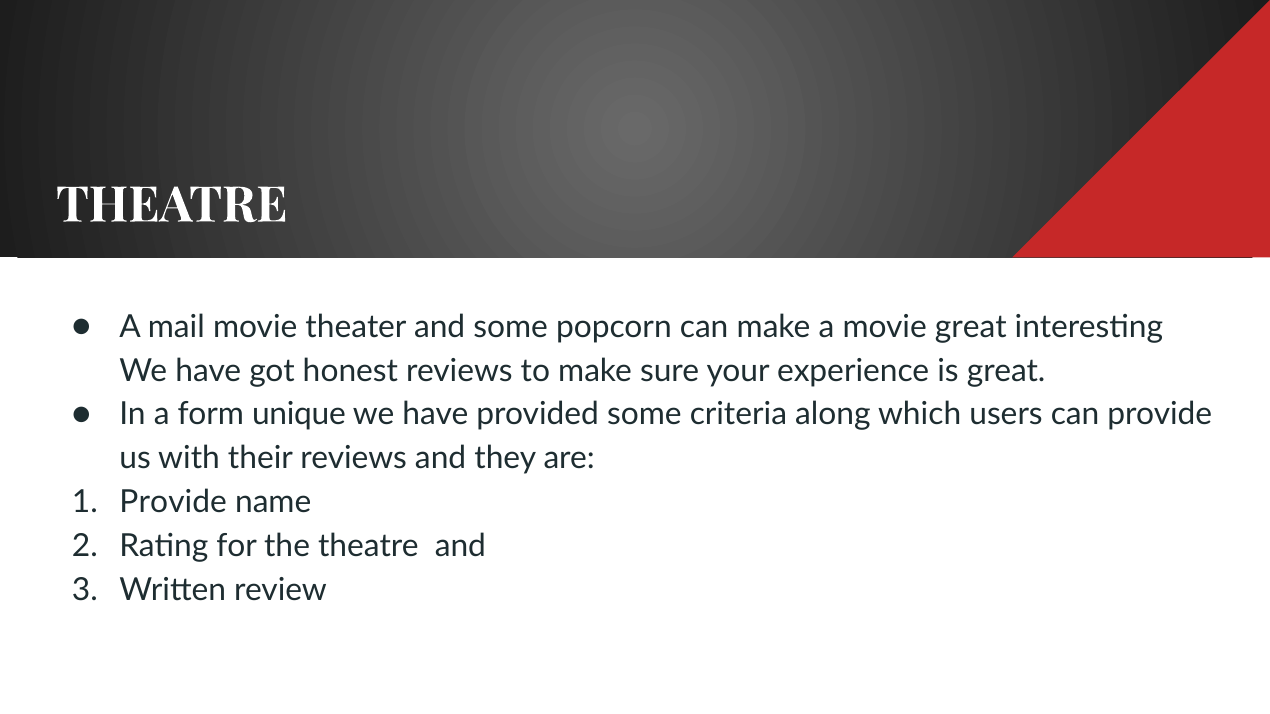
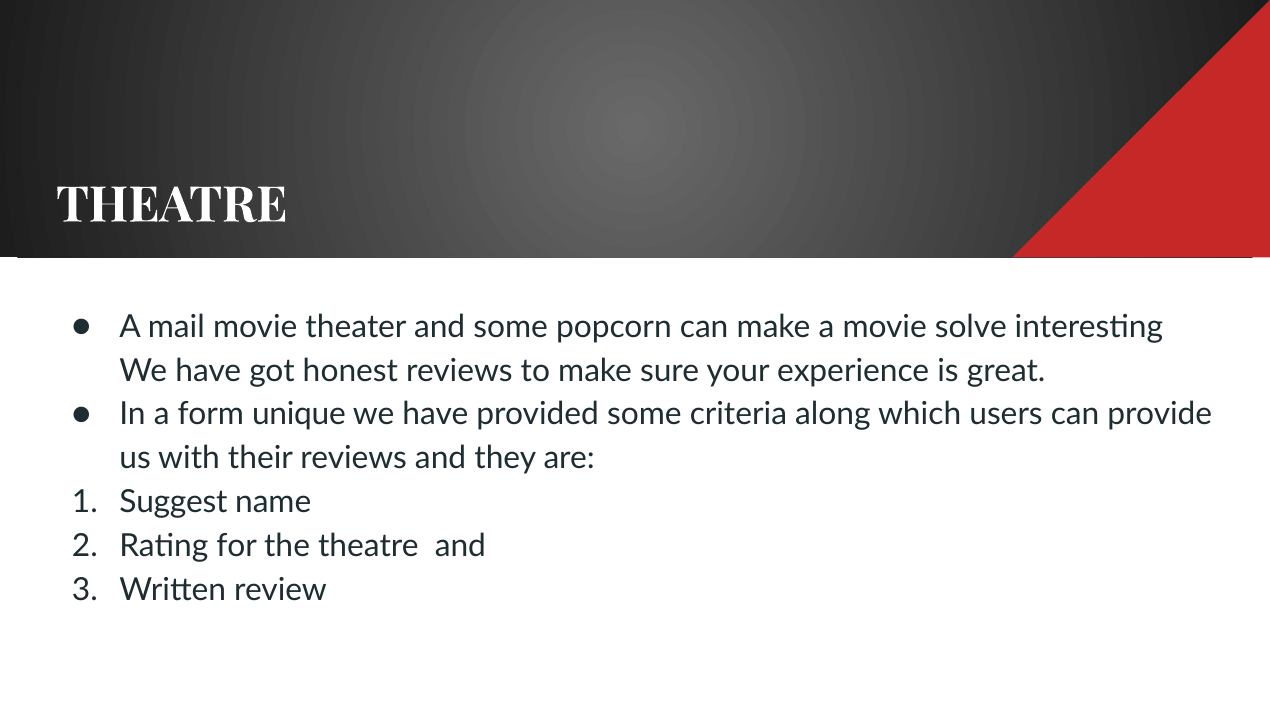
movie great: great -> solve (971, 327)
Provide: Provide -> Suggest (173, 502)
